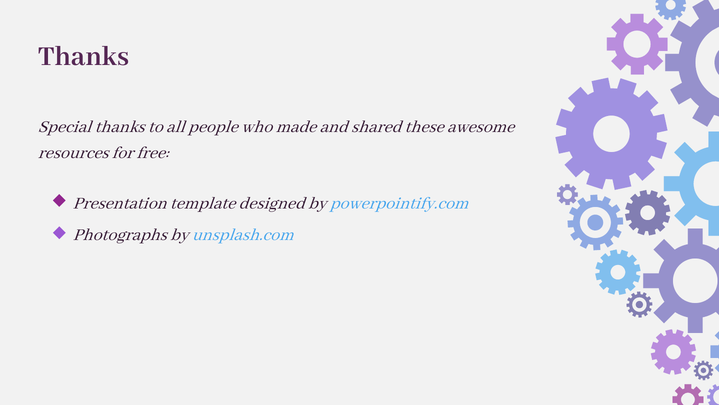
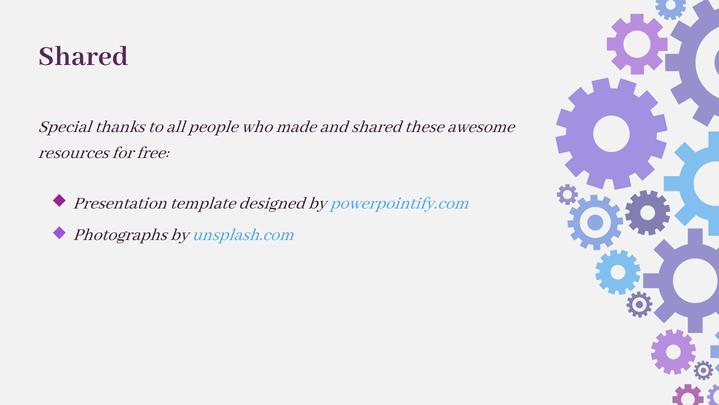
Thanks: Thanks -> Shared (84, 55)
